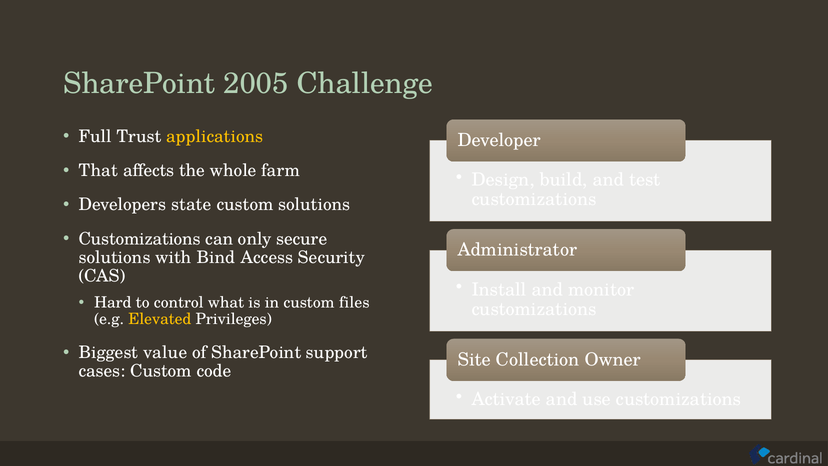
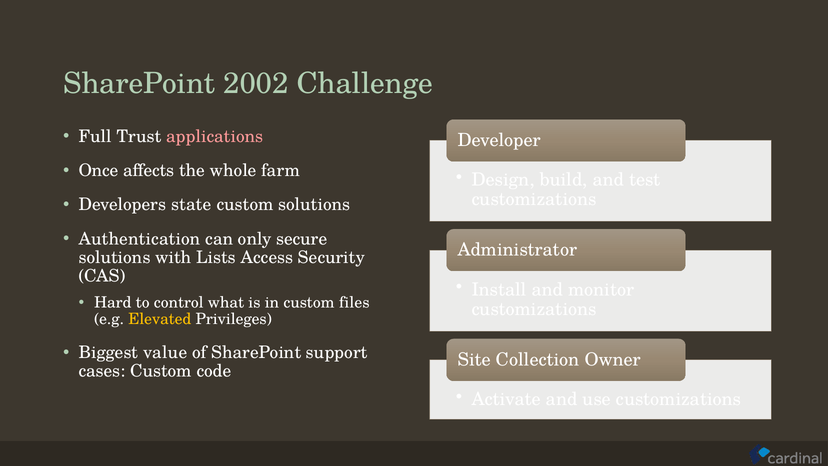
2005: 2005 -> 2002 (256, 83)
applications colour: yellow -> pink (215, 136)
That: That -> Once (99, 170)
Customizations: Customizations -> Authentication (140, 239)
Bind: Bind -> Lists (216, 257)
